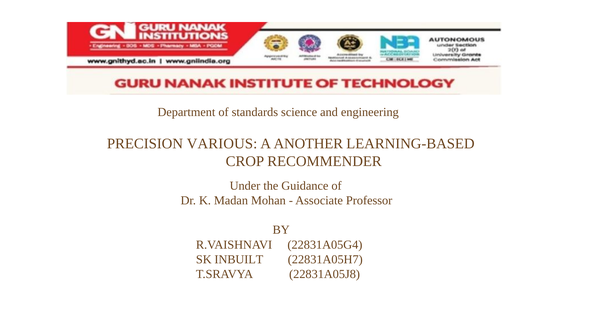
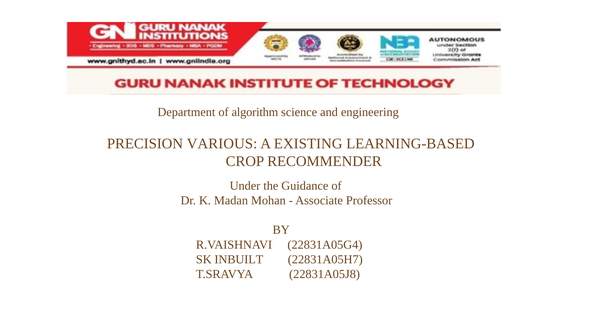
standards: standards -> algorithm (255, 112)
ANOTHER: ANOTHER -> EXISTING (308, 144)
